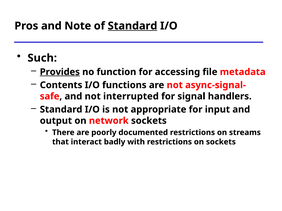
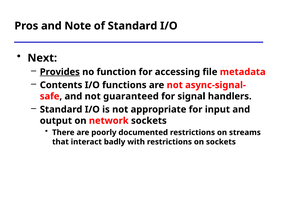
Standard underline: present -> none (133, 26)
Such: Such -> Next (42, 58)
interrupted: interrupted -> guaranteed (131, 97)
